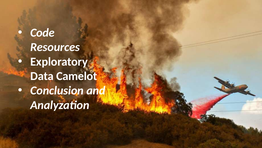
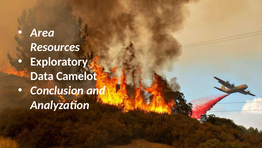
Code: Code -> Area (42, 33)
